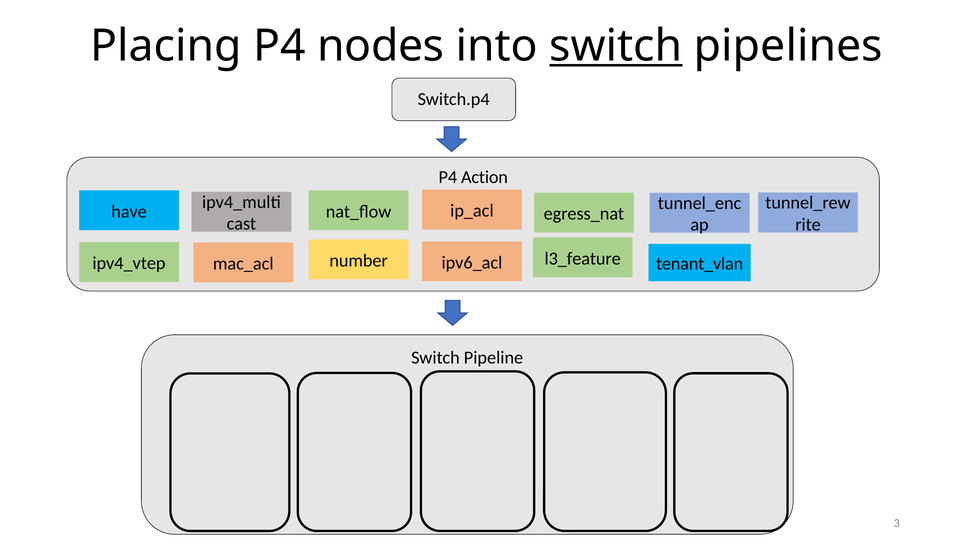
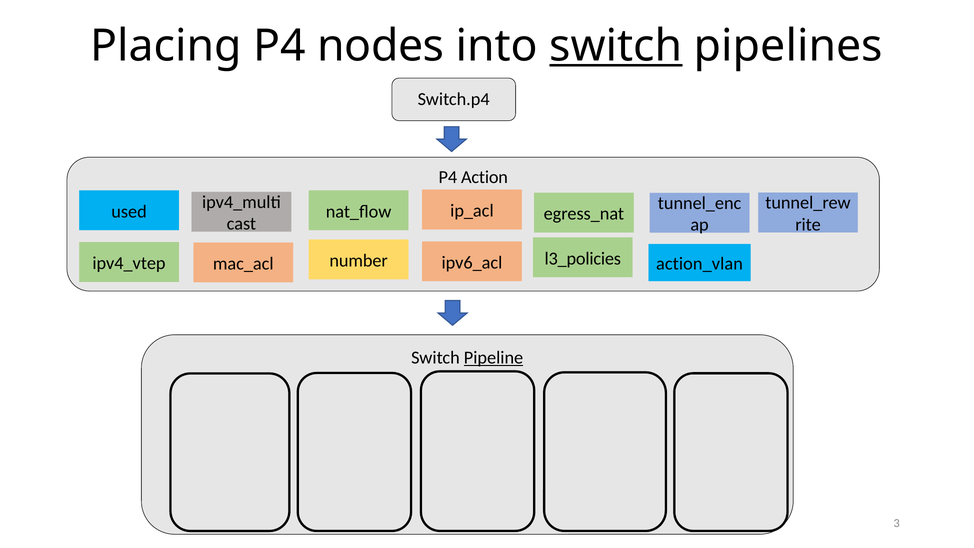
have: have -> used (129, 211)
l3_feature: l3_feature -> l3_policies (583, 258)
tenant_vlan: tenant_vlan -> action_vlan (699, 264)
Pipeline underline: none -> present (494, 358)
